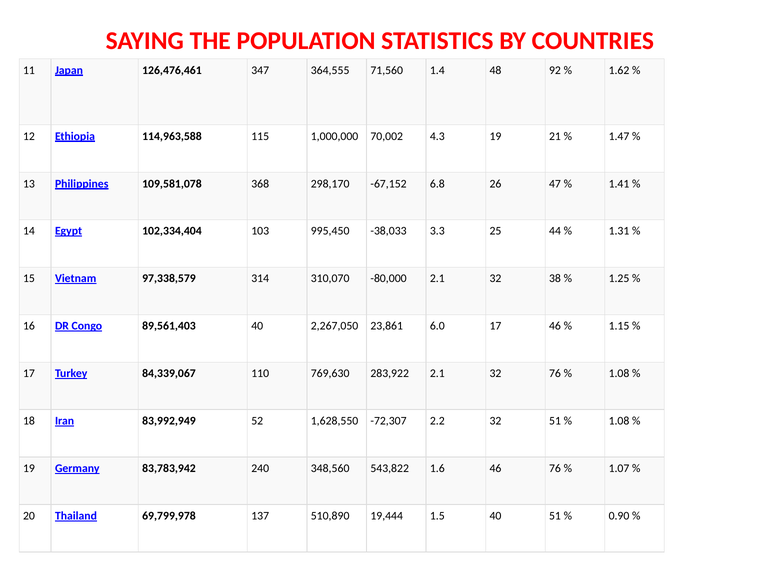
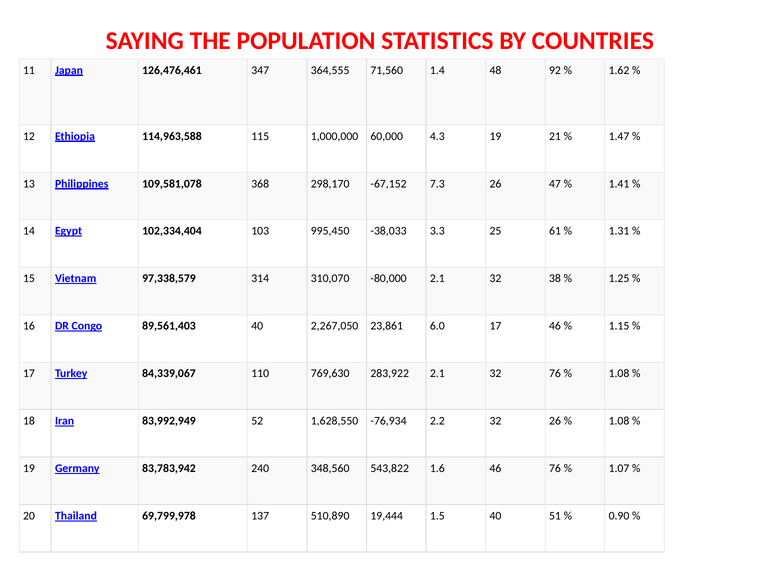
70,002: 70,002 -> 60,000 (387, 136)
6.8: 6.8 -> 7.3 (437, 184)
44: 44 -> 61 (555, 231)
-72,307: -72,307 -> -76,934 (388, 421)
32 51: 51 -> 26 (555, 421)
